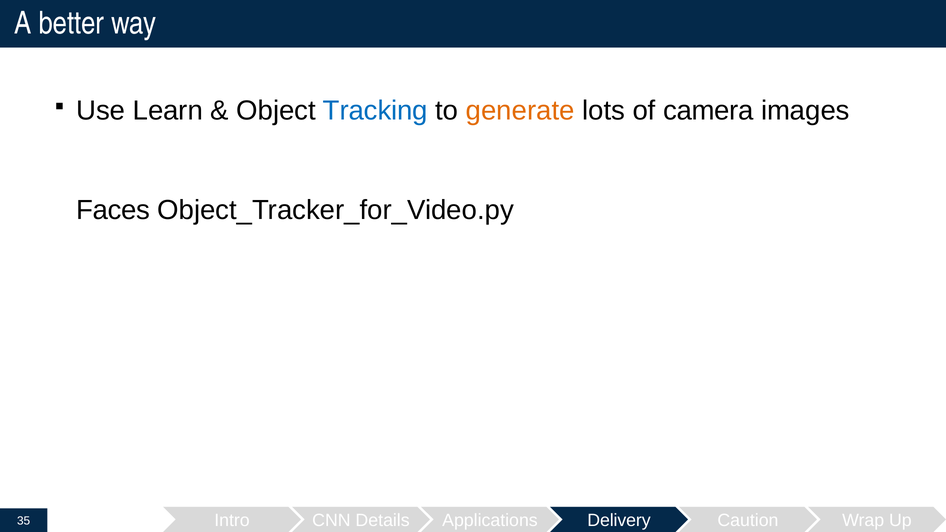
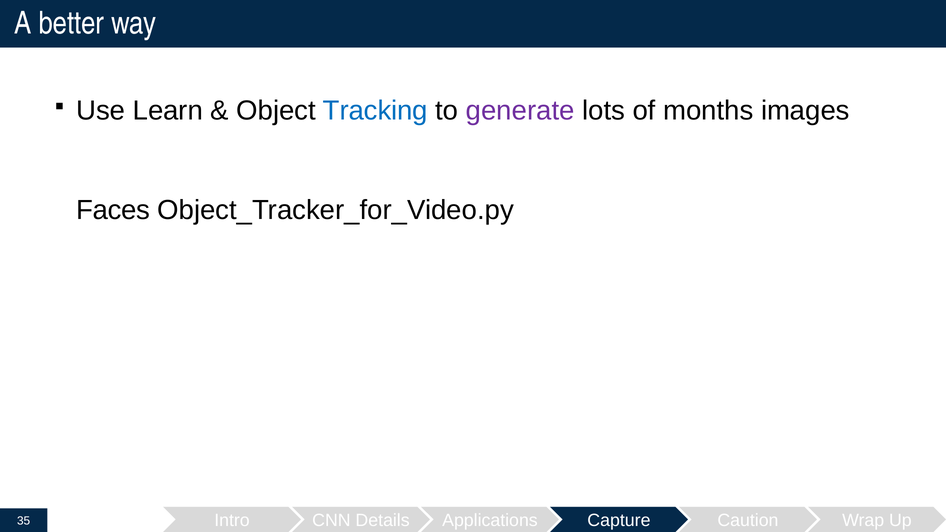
generate colour: orange -> purple (520, 111)
camera: camera -> months (708, 111)
Delivery: Delivery -> Capture (619, 521)
